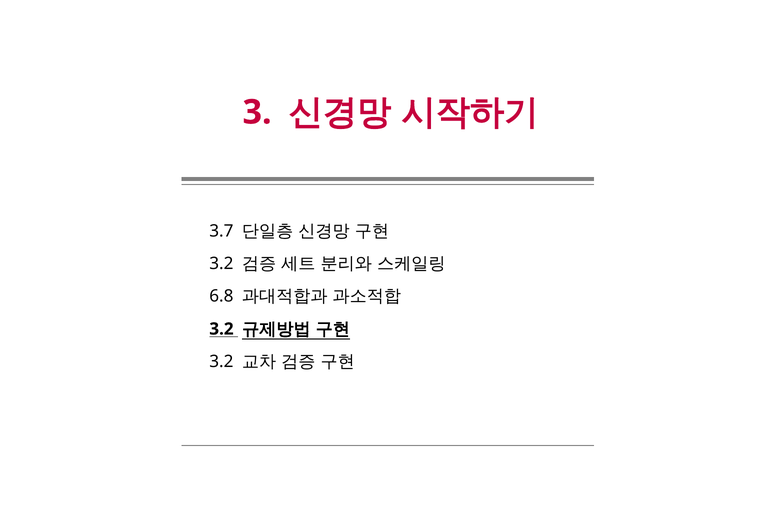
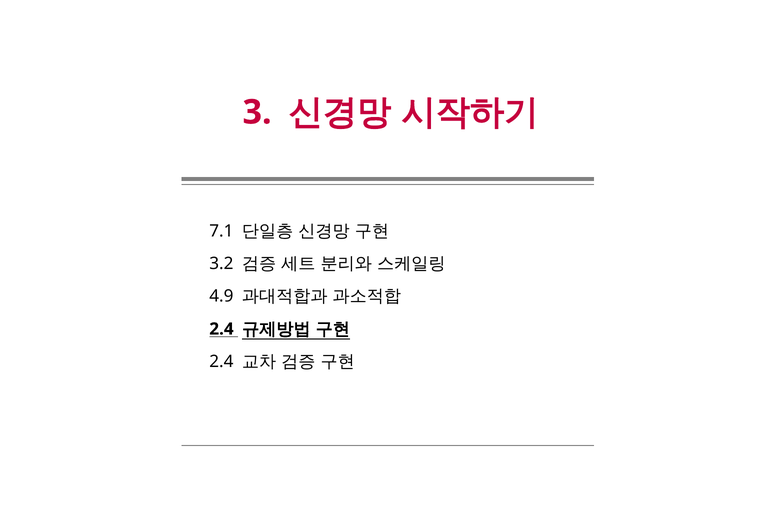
3.7: 3.7 -> 7.1 (221, 231)
6.8: 6.8 -> 4.9 (221, 297)
3.2: 3.2 -> 2.4 (221, 329)
3.2: 3.2 -> 2.4 (221, 362)
